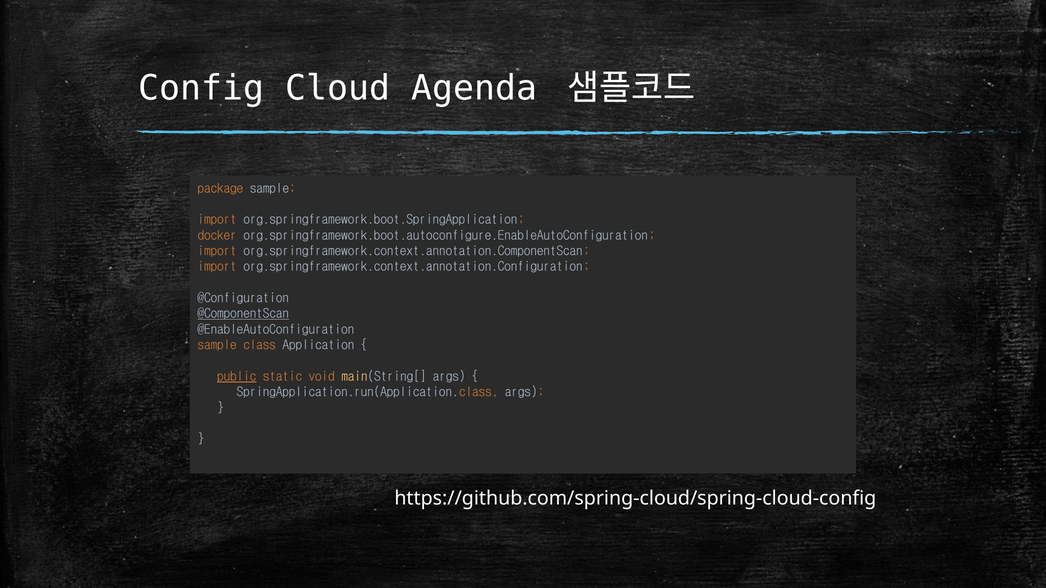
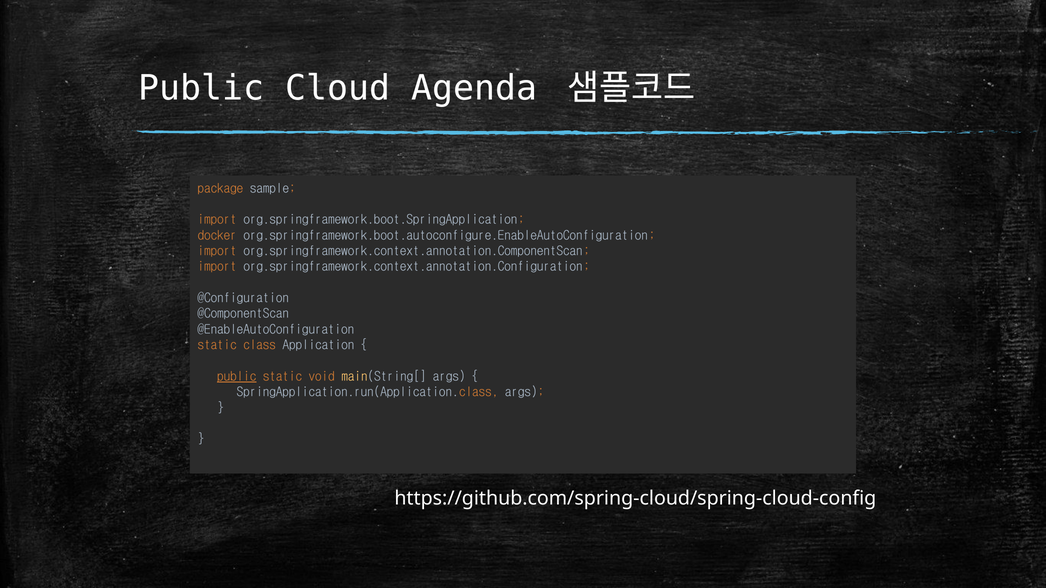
Config: Config -> Public (201, 88)
@ComponentScan underline: present -> none (243, 314)
sample: sample -> static (217, 345)
